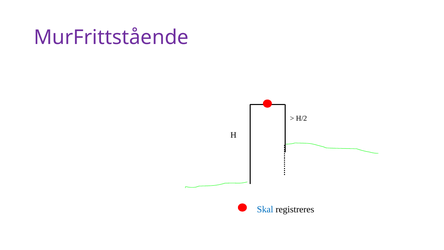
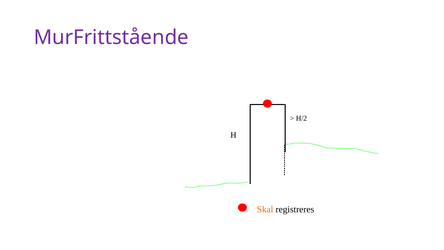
Skal colour: blue -> orange (265, 209)
